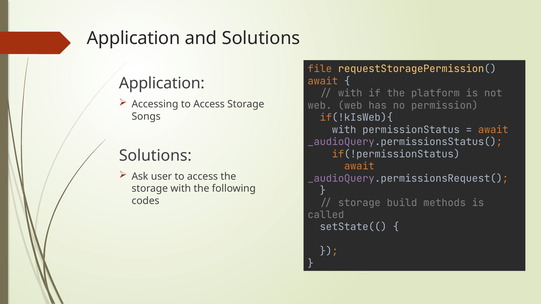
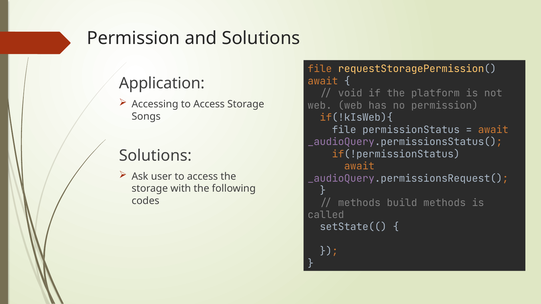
Application: Application -> Permission (134, 38)
with: with -> void (350, 93)
with: with -> file (344, 130)
storage: storage -> methods (359, 203)
